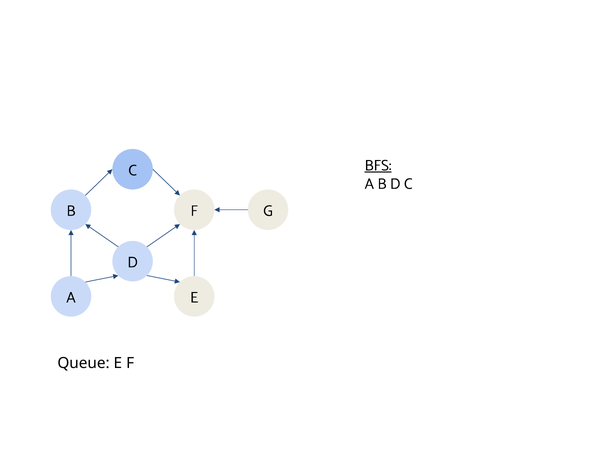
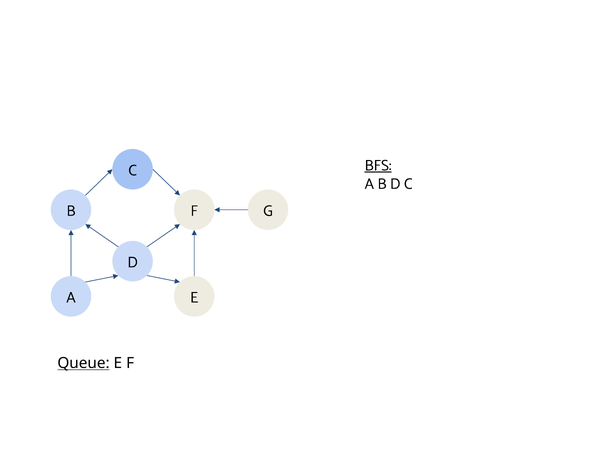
Queue underline: none -> present (84, 363)
